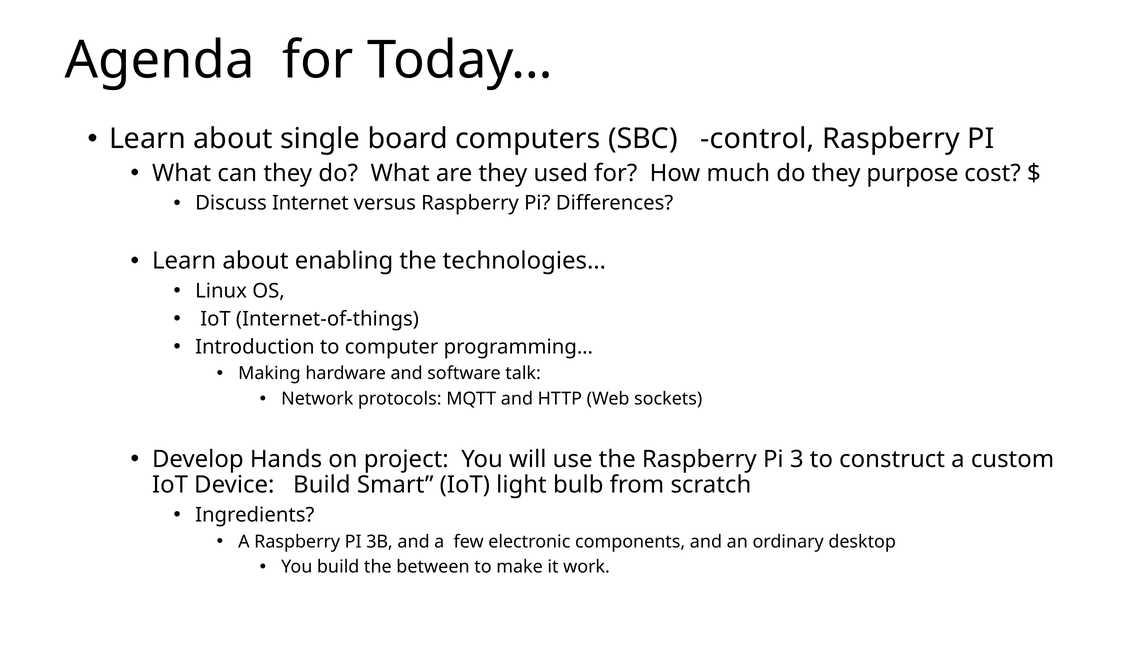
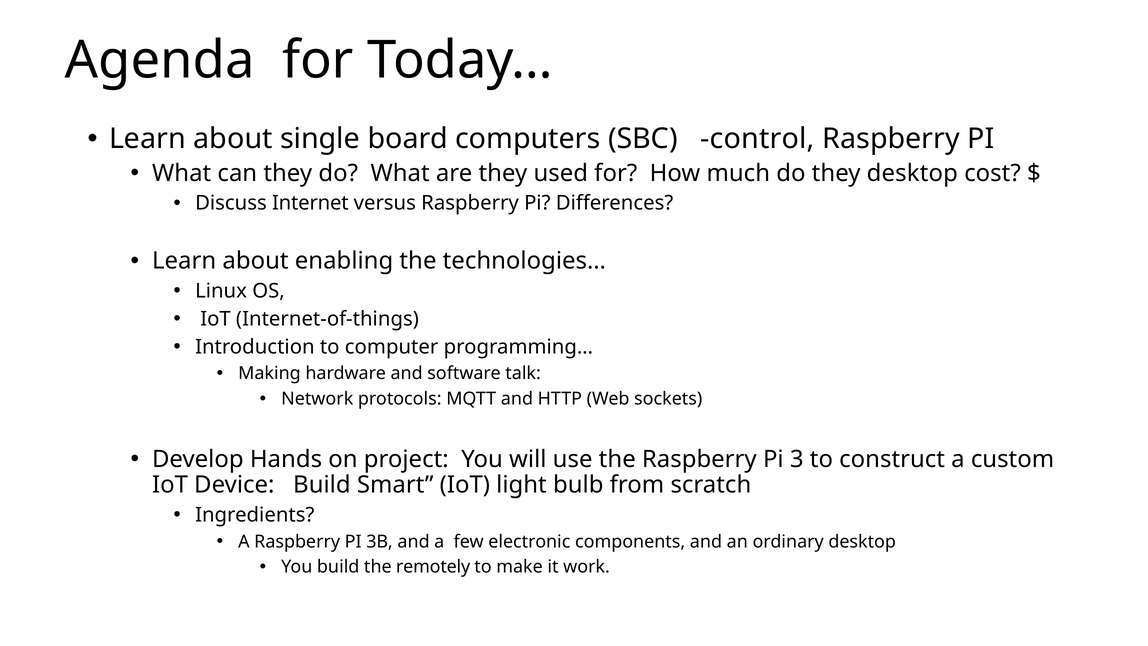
they purpose: purpose -> desktop (912, 173)
between: between -> remotely (433, 567)
